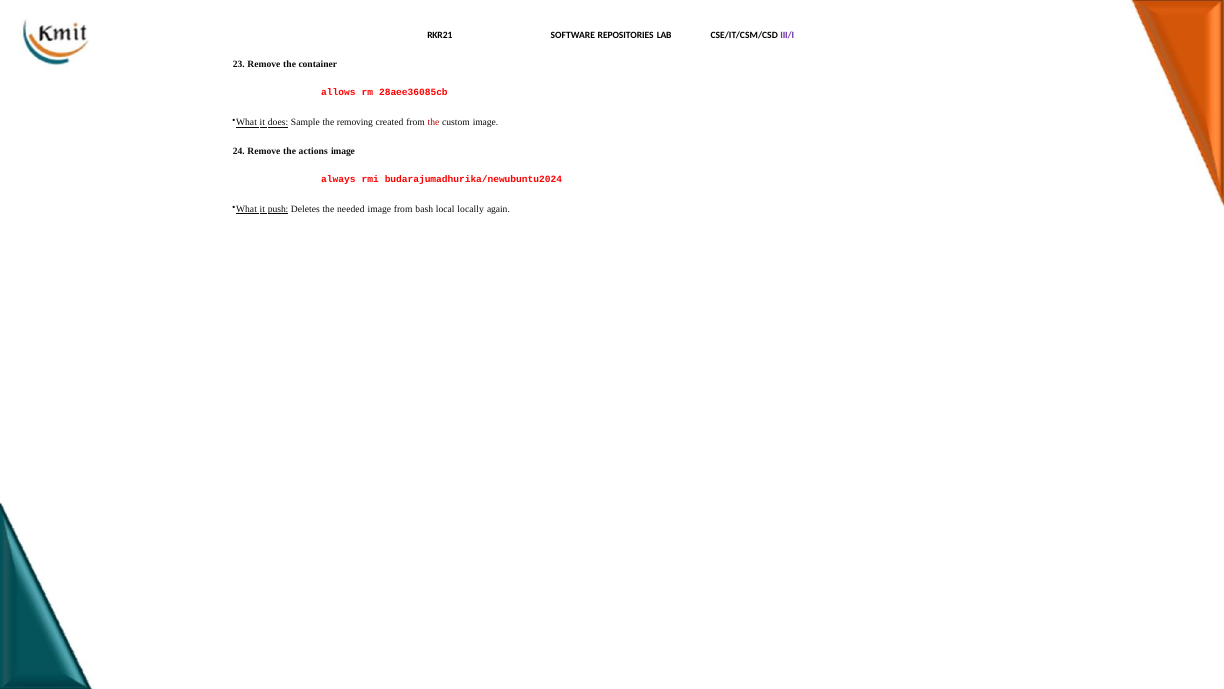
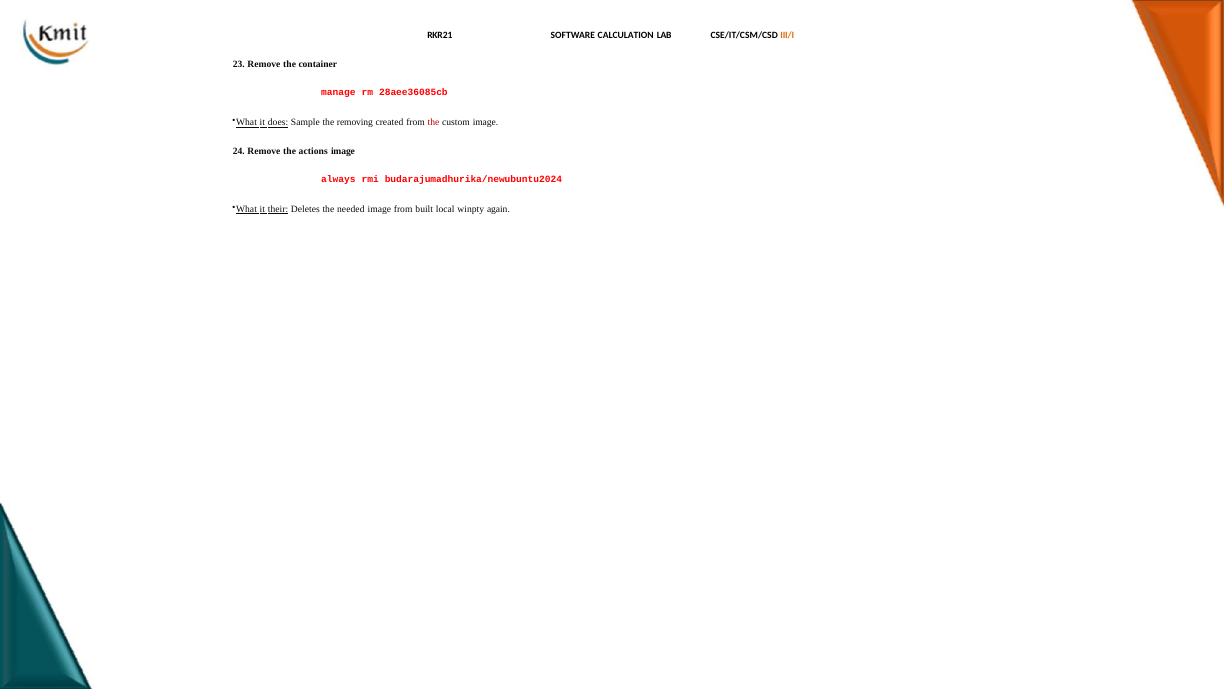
REPOSITORIES: REPOSITORIES -> CALCULATION (626, 35)
III/I colour: purple -> orange (787, 35)
allows: allows -> manage (338, 93)
push: push -> their (278, 209)
bash: bash -> built (424, 209)
locally: locally -> winpty (471, 209)
